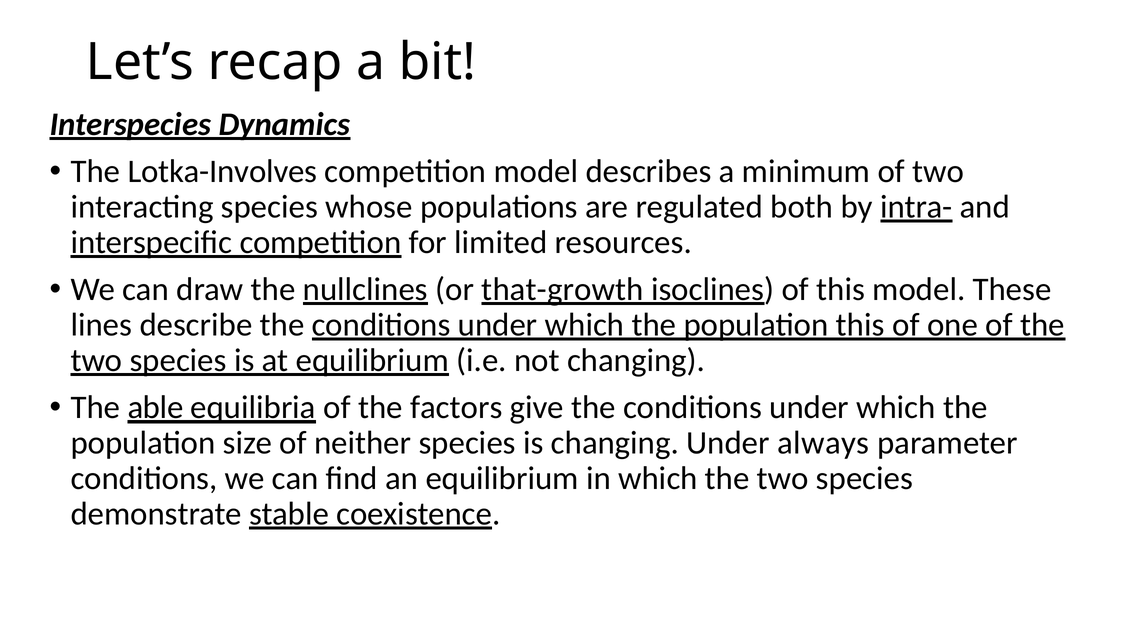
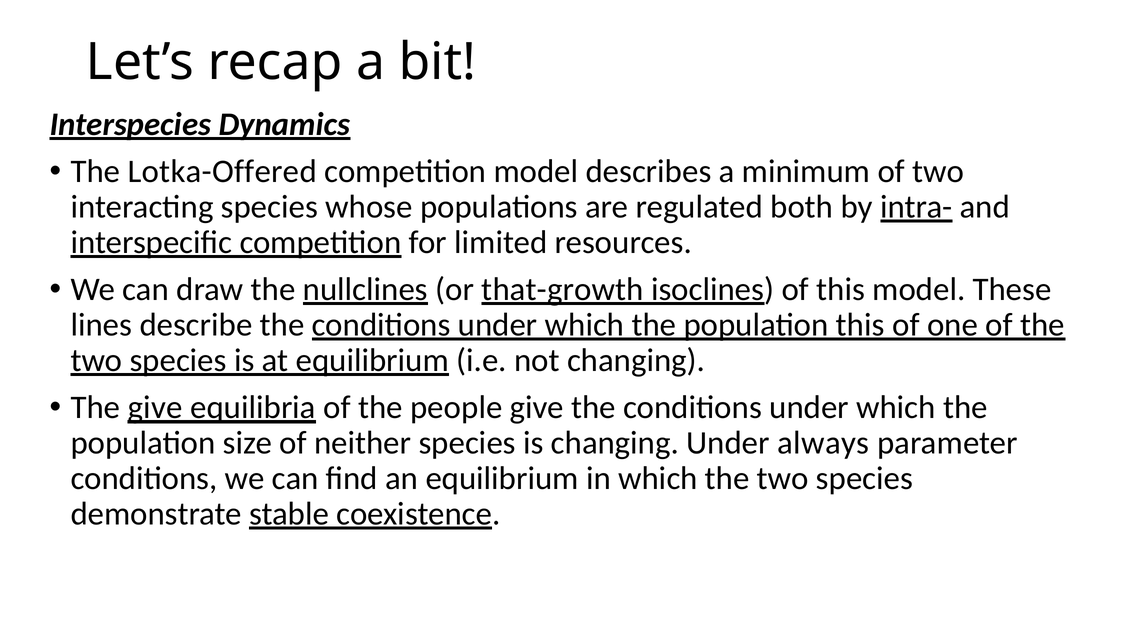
Lotka-Involves: Lotka-Involves -> Lotka-Offered (222, 172)
The able: able -> give (155, 408)
factors: factors -> people (456, 408)
